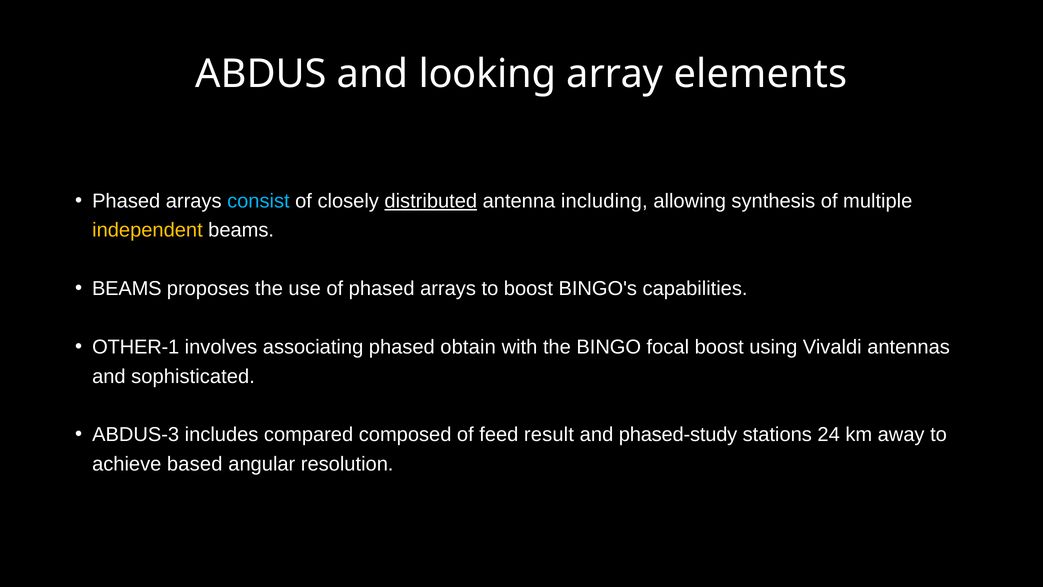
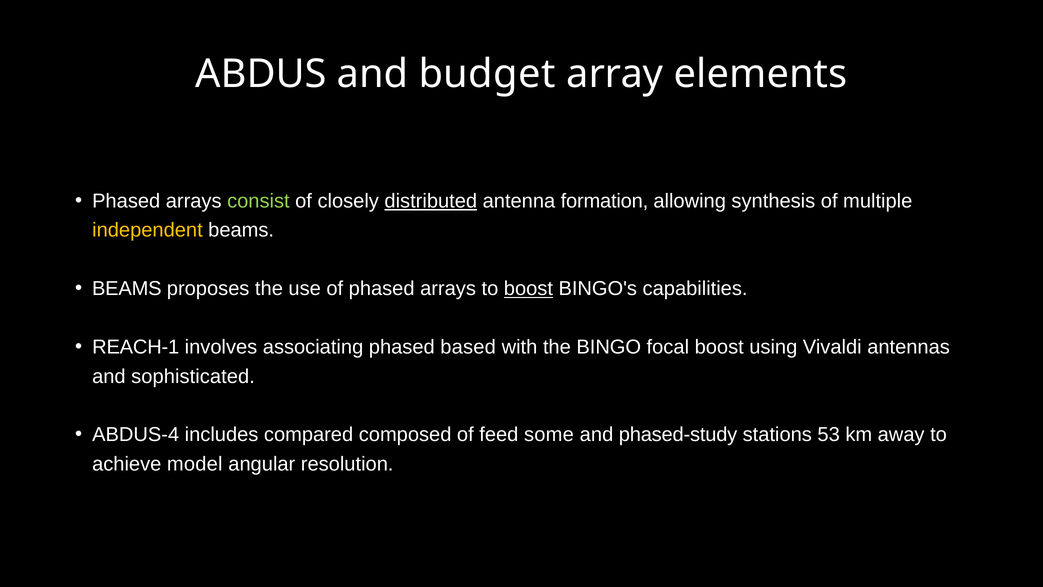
looking: looking -> budget (487, 74)
consist colour: light blue -> light green (258, 201)
including: including -> formation (604, 201)
boost underline: none -> present (528, 289)
OTHER-1: OTHER-1 -> REACH-1 (136, 347)
obtain: obtain -> based (468, 347)
ABDUS-3: ABDUS-3 -> ABDUS-4 (136, 435)
result: result -> some (549, 435)
24: 24 -> 53 (829, 435)
based: based -> model (195, 464)
